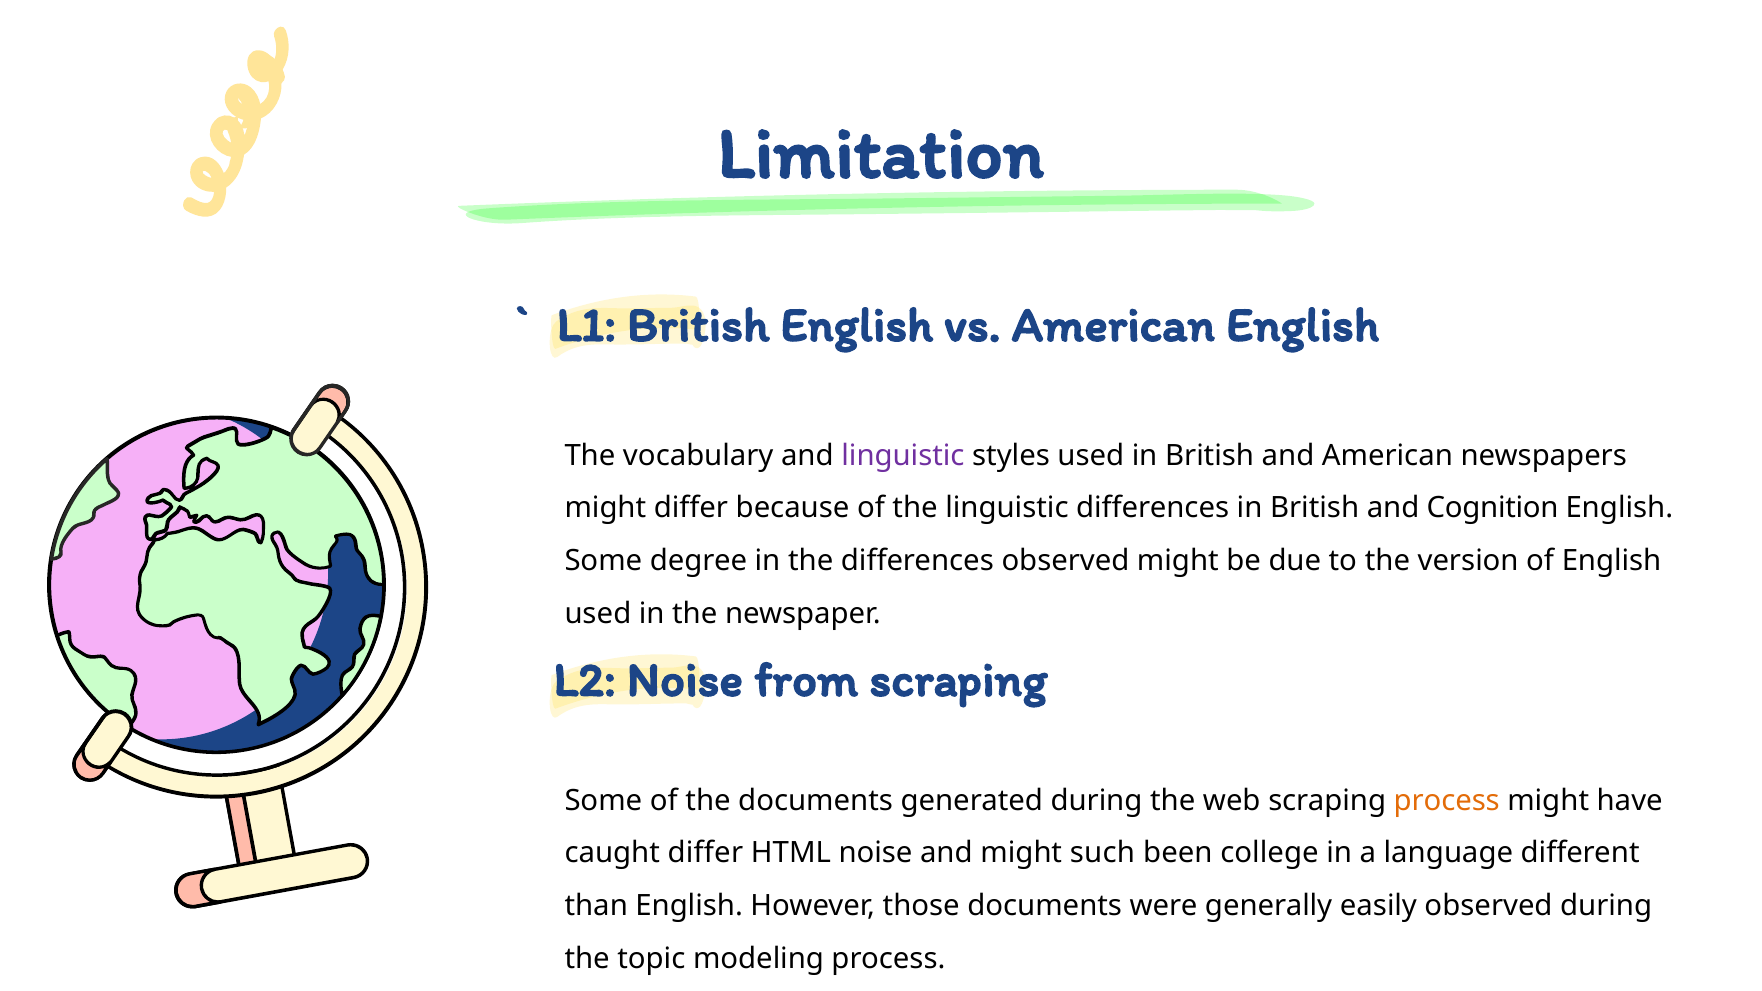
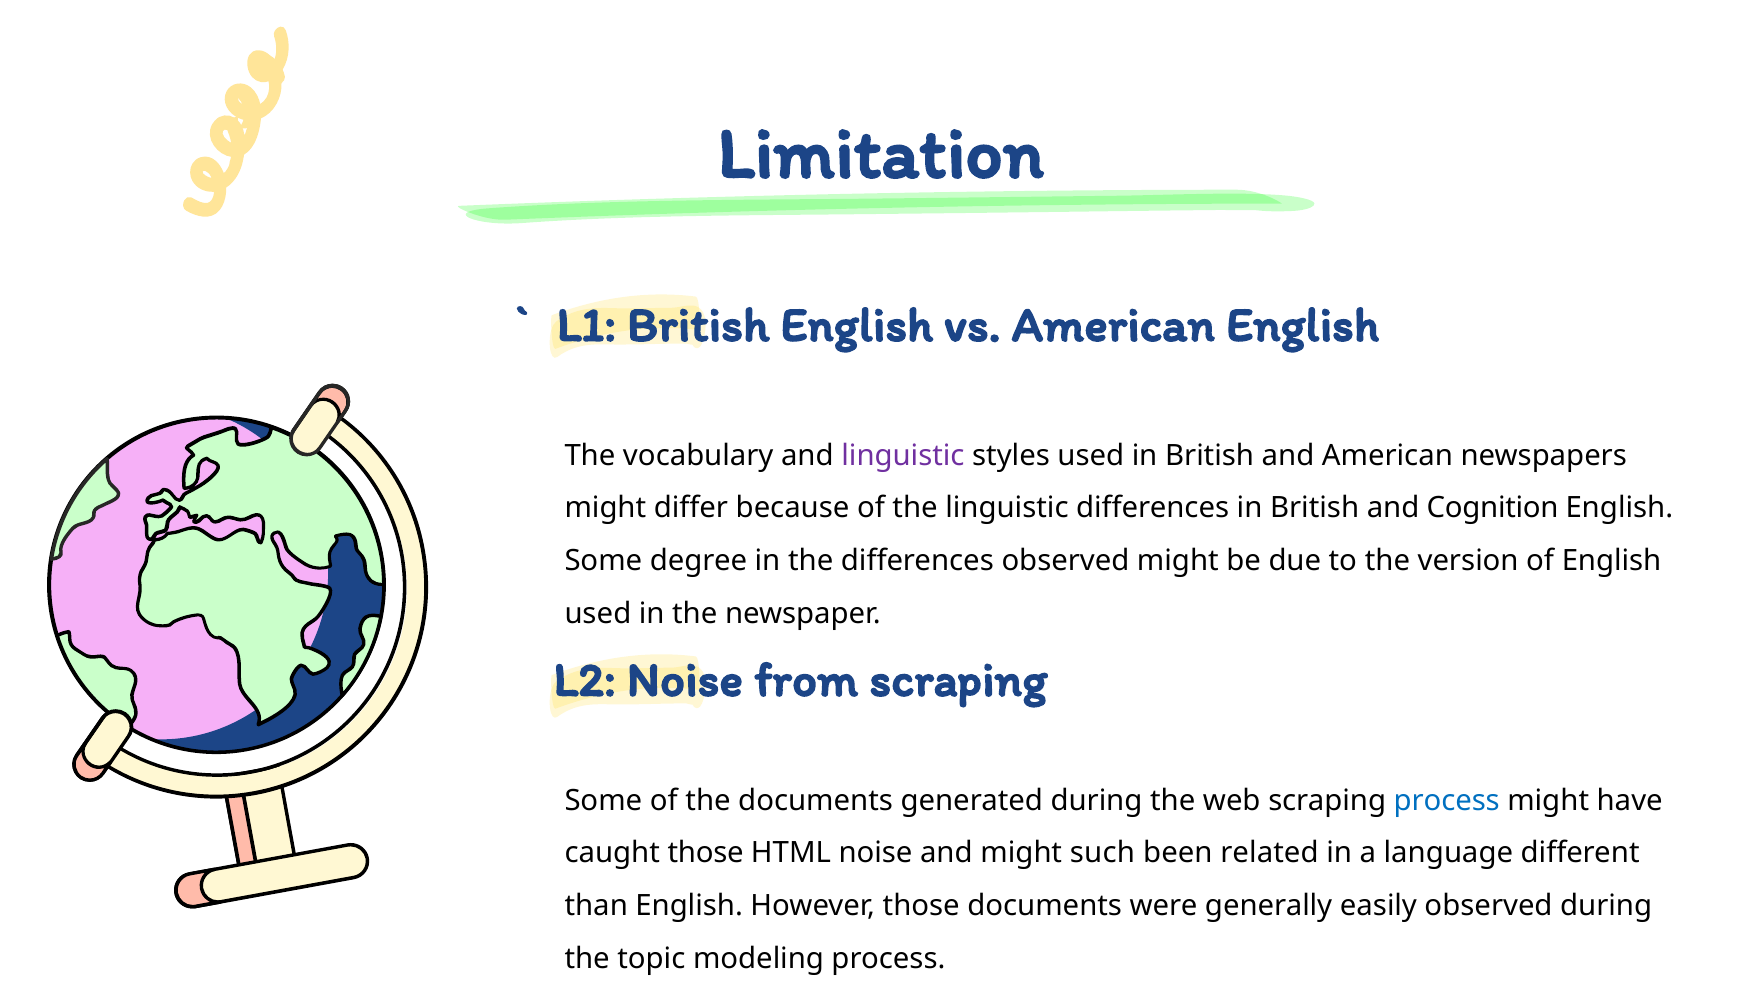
process colour: orange -> blue (1447, 801)
caught differ: differ -> those (706, 853)
college: college -> related (1269, 853)
